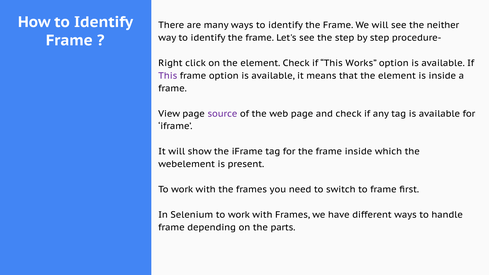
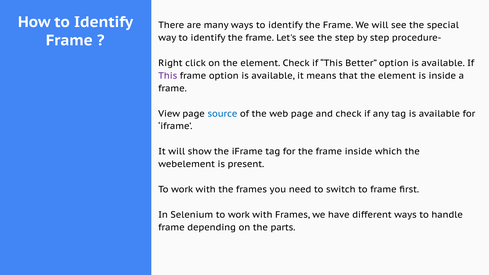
neither: neither -> special (443, 25)
Works: Works -> Better (361, 63)
source colour: purple -> blue (222, 114)
